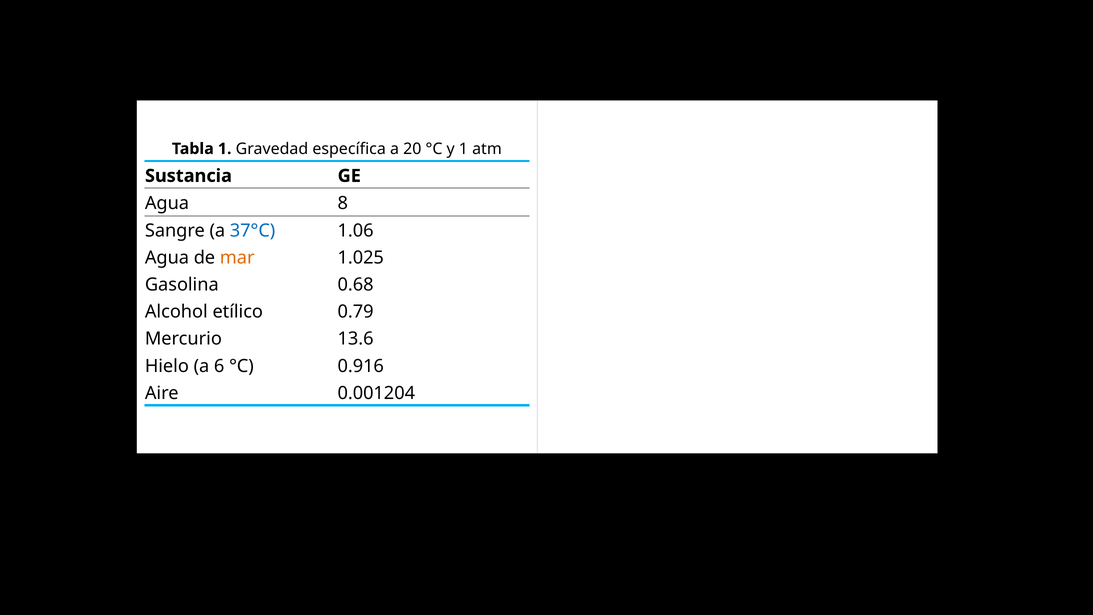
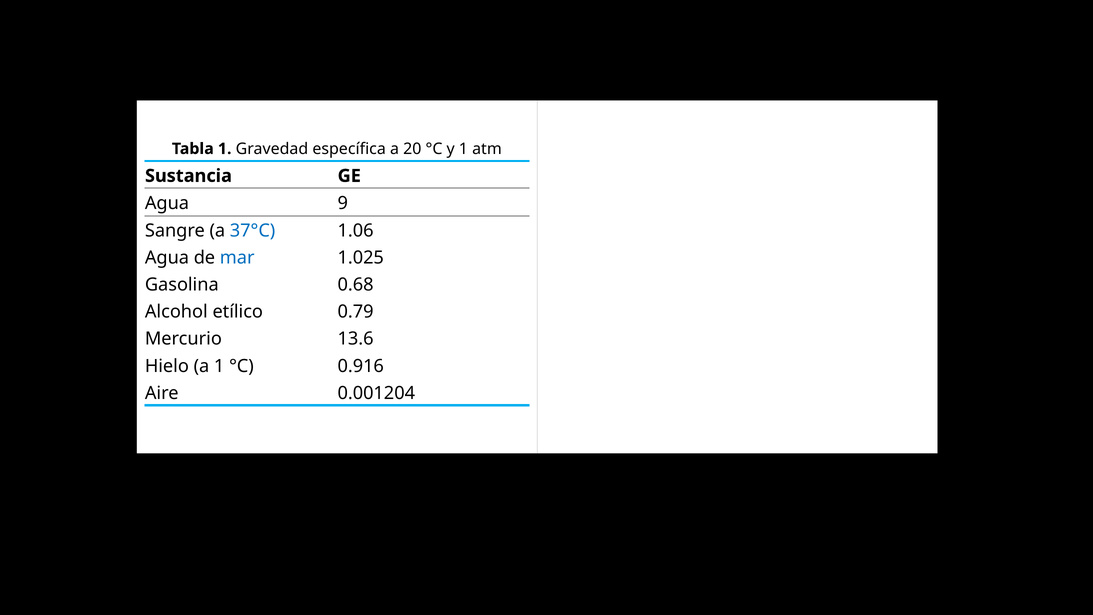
8: 8 -> 9 (343, 203)
mar colour: orange -> blue (237, 258)
a 6: 6 -> 1 (219, 366)
